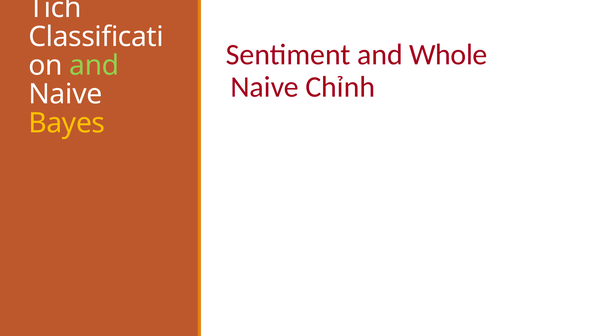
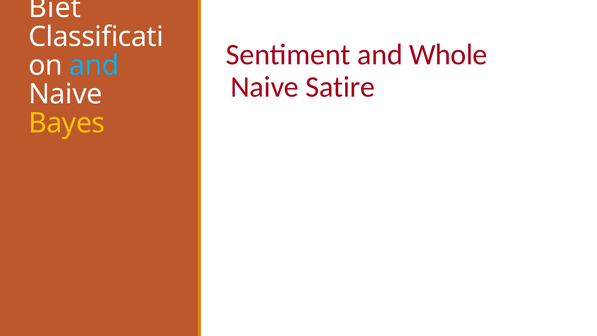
Tích: Tích -> Biết (55, 8)
and colour: light green -> light blue (94, 66)
Chỉnh: Chỉnh -> Satire (340, 87)
